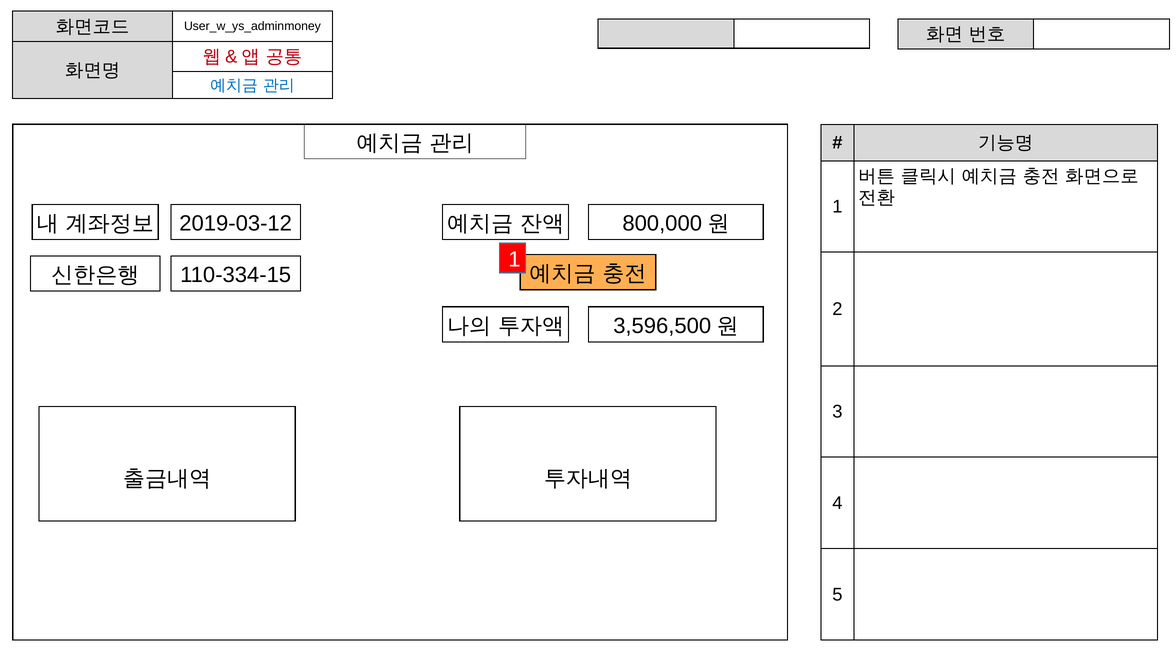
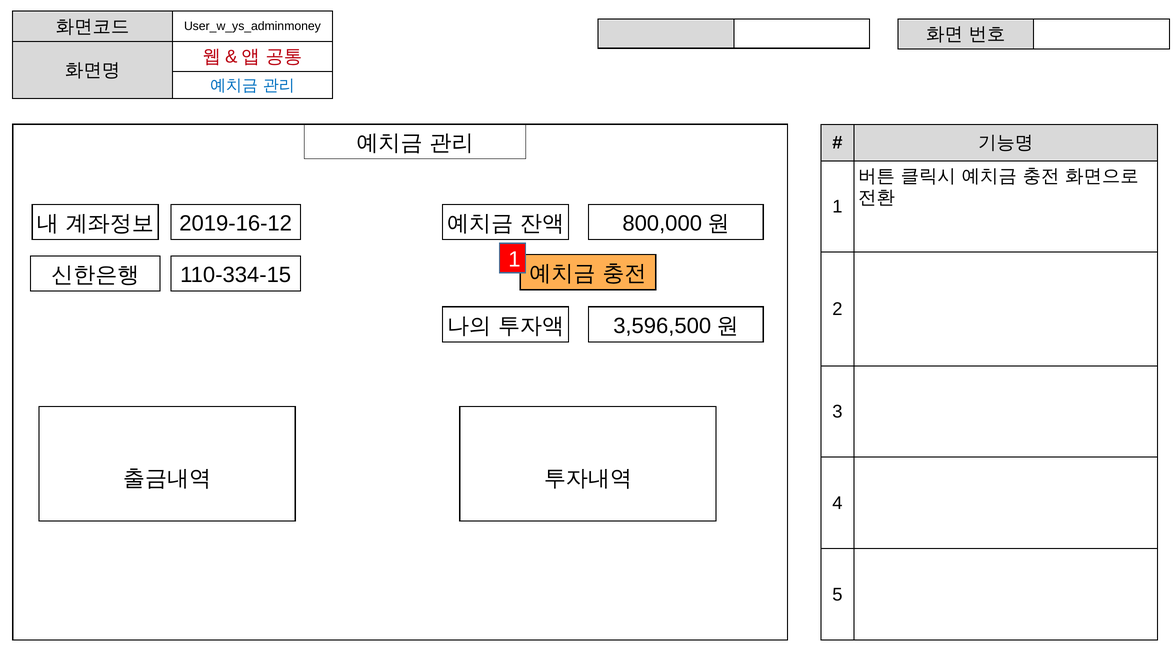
2019-03-12: 2019-03-12 -> 2019-16-12 (236, 224)
